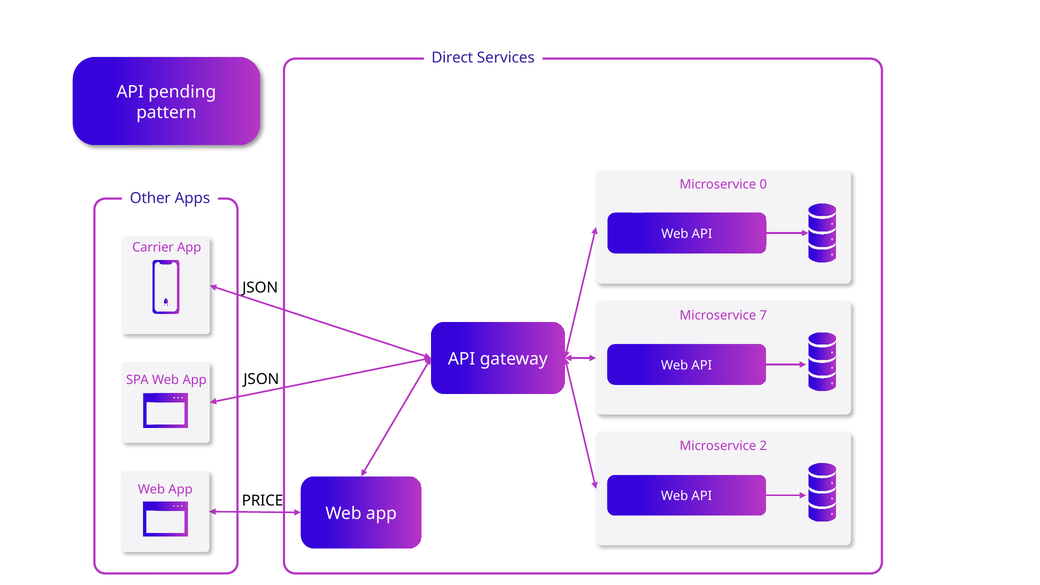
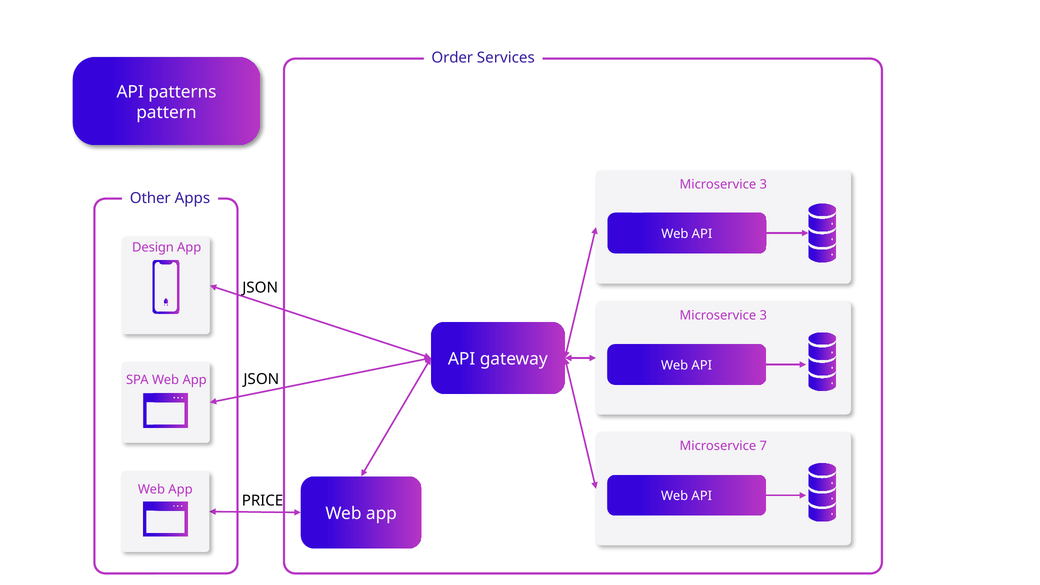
Direct: Direct -> Order (452, 58)
pending: pending -> patterns (182, 92)
0: 0 -> 3 (763, 184)
Carrier: Carrier -> Design (153, 247)
7: 7 -> 3 (763, 315)
2: 2 -> 7 (763, 446)
